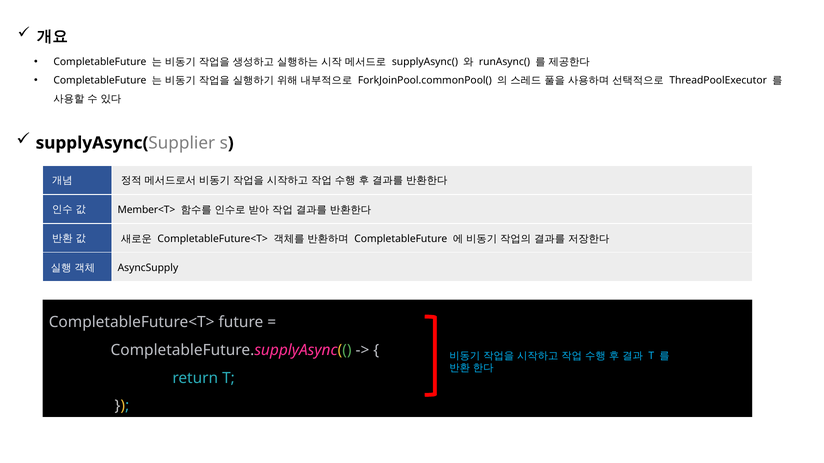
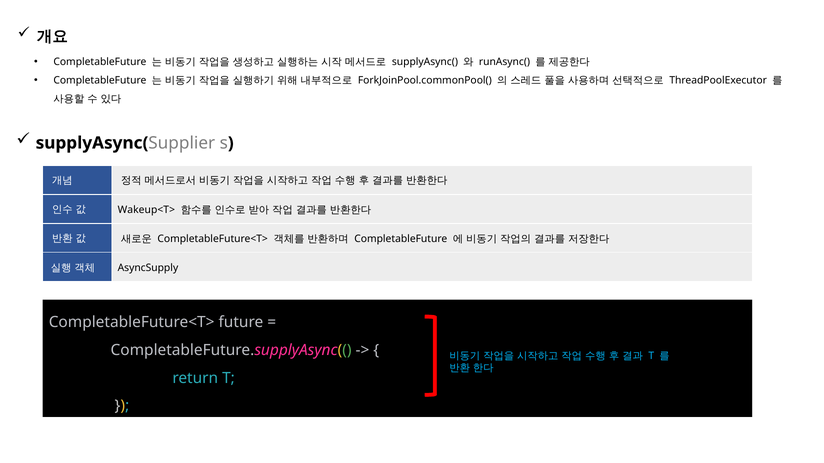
Member<T>: Member<T> -> Wakeup<T> (146, 210)
